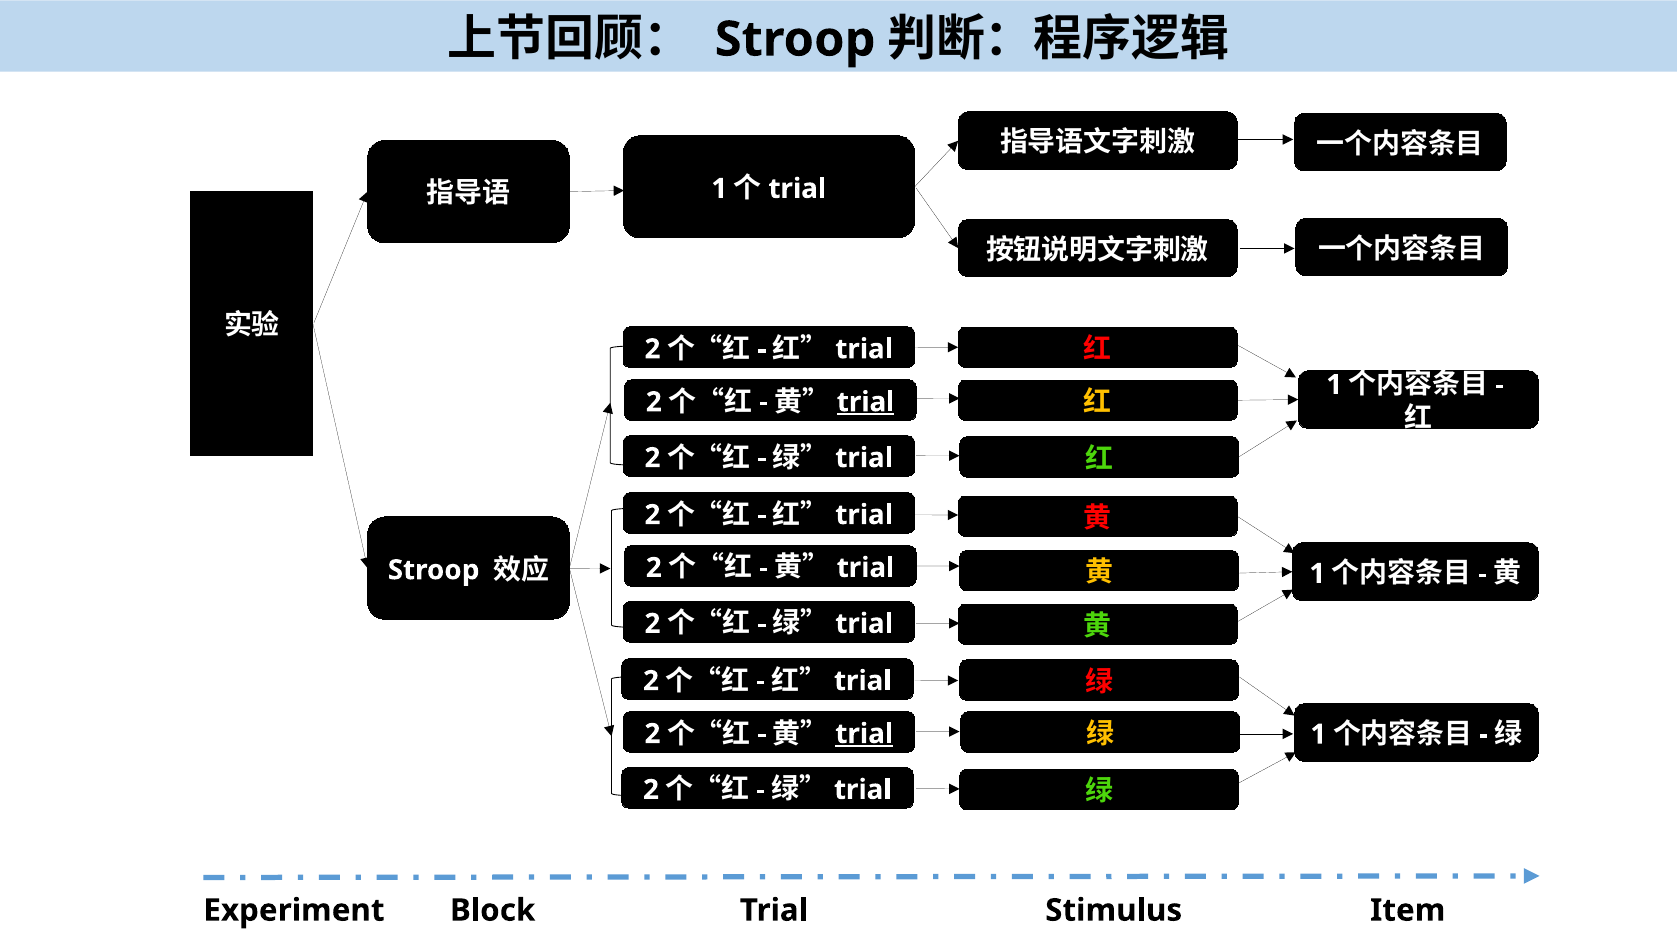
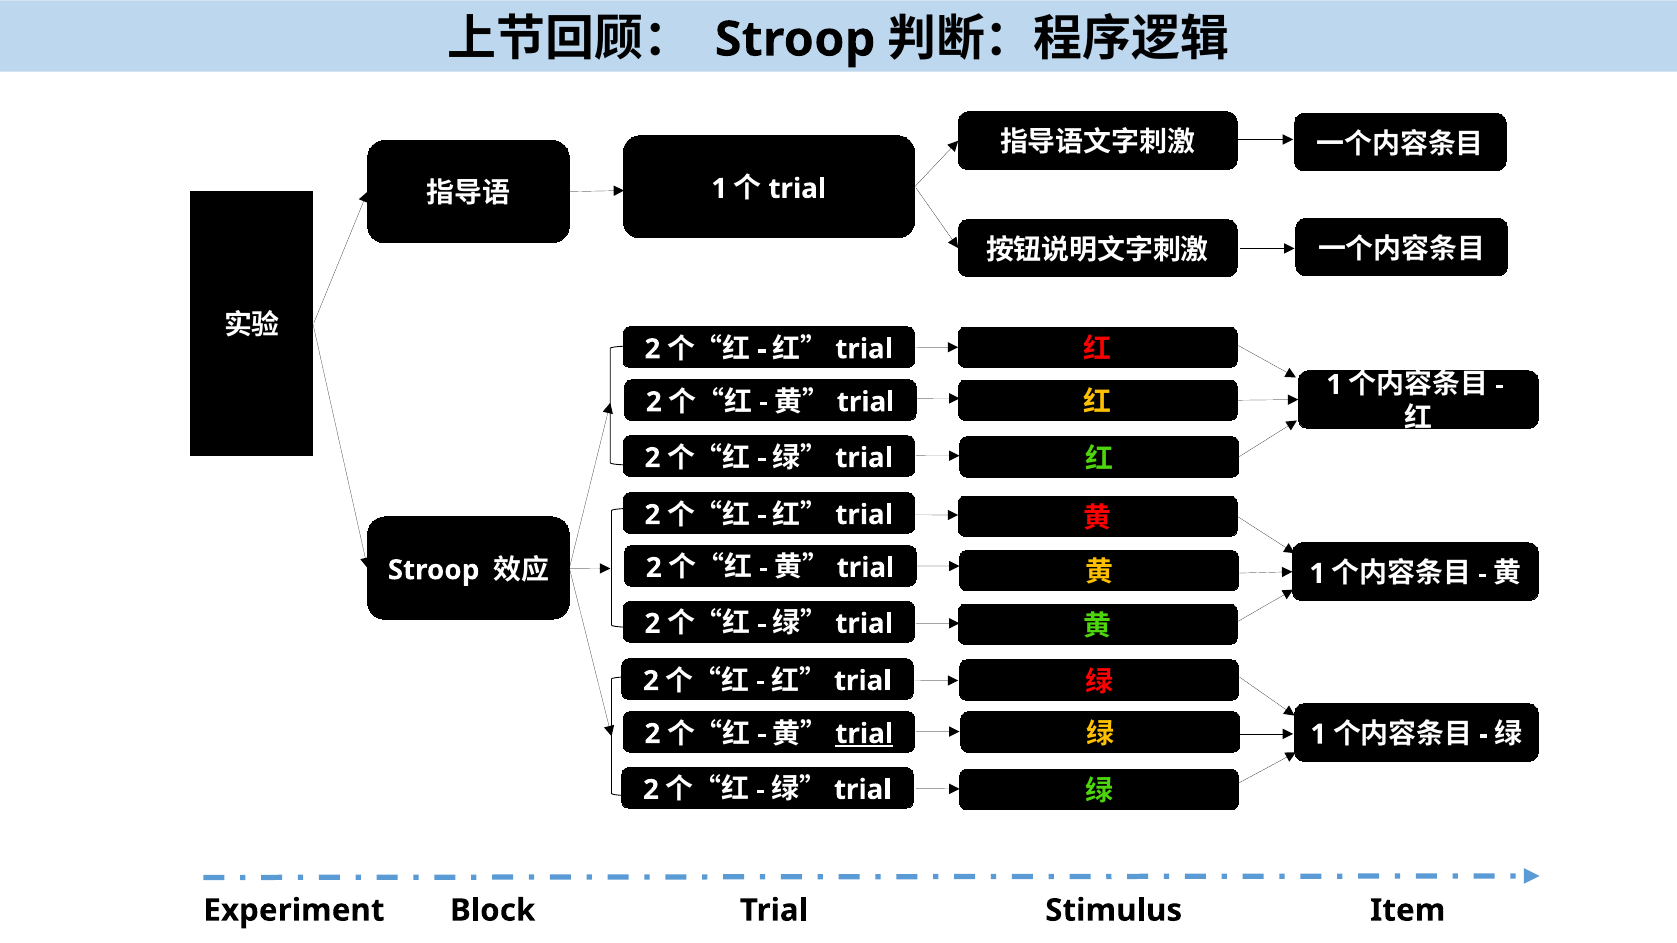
trial underline: present -> none (866, 402)
